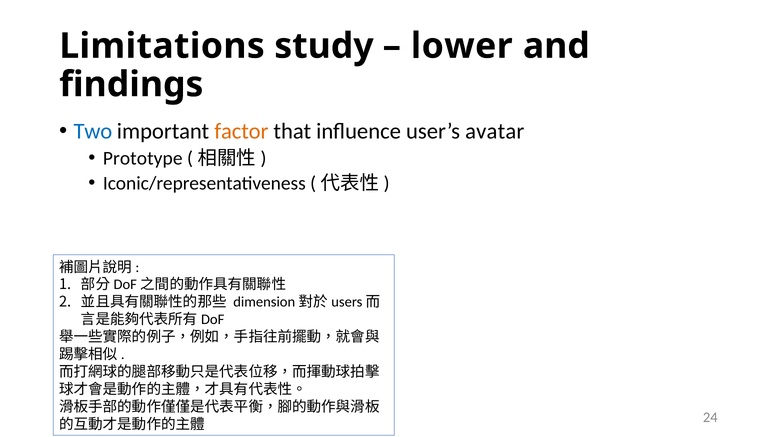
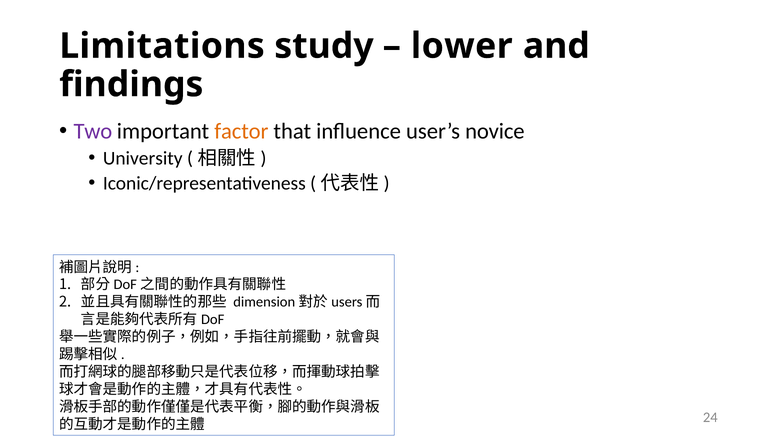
Two colour: blue -> purple (93, 131)
avatar: avatar -> novice (495, 131)
Prototype: Prototype -> University (143, 158)
